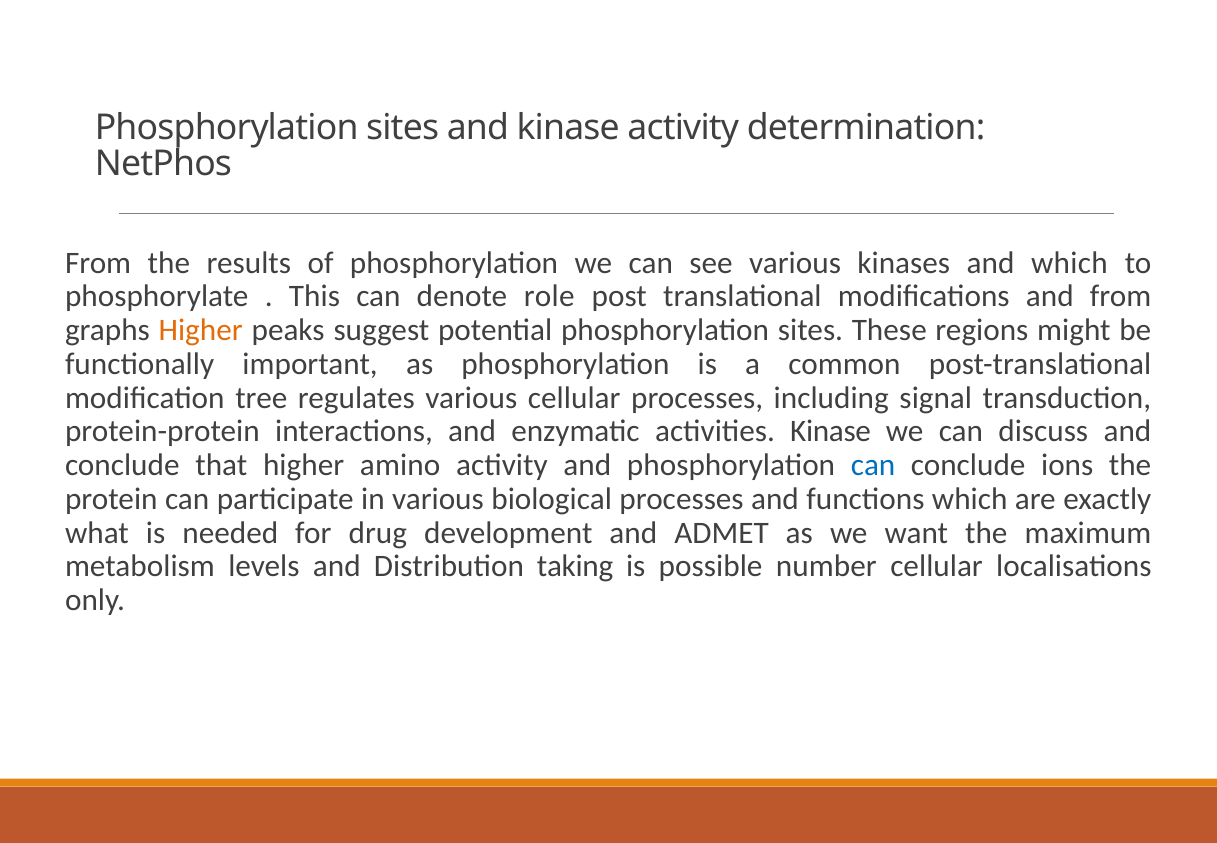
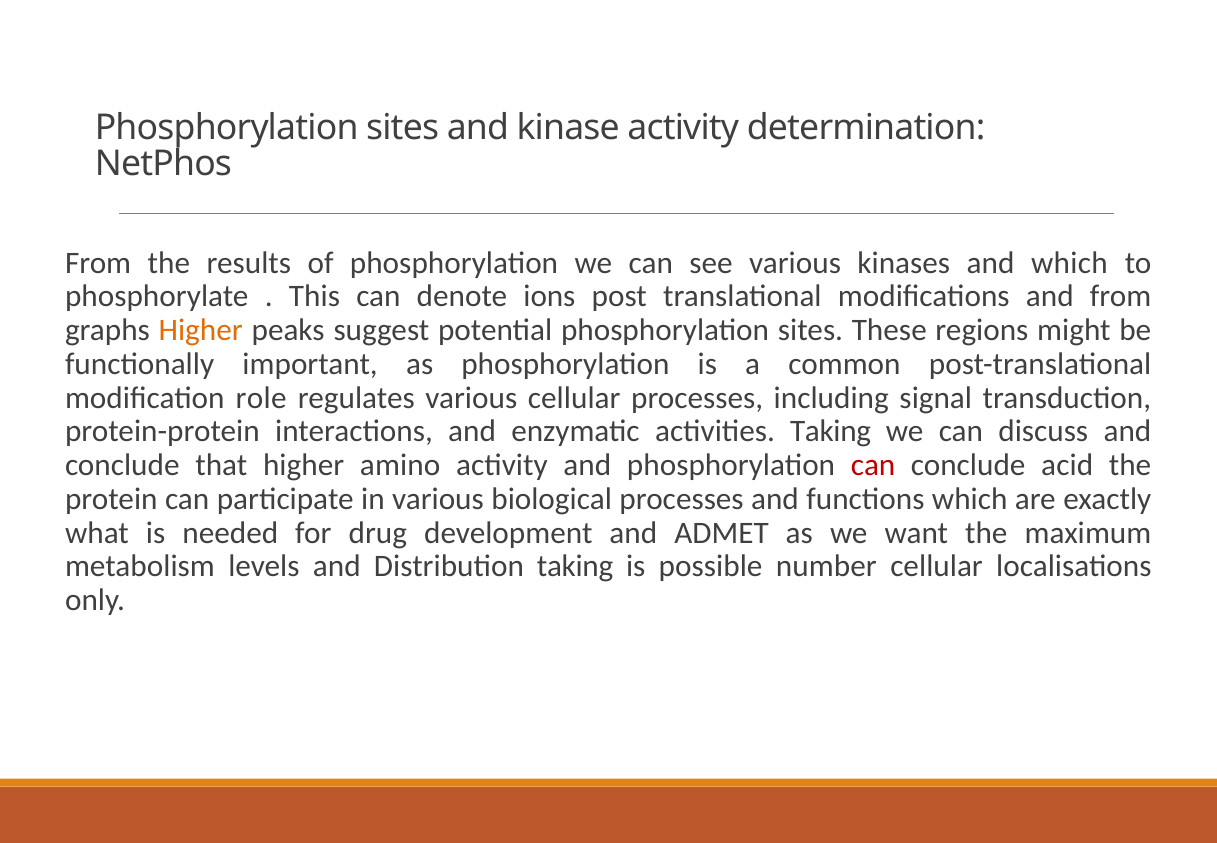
role: role -> ions (549, 296)
tree: tree -> role (261, 398)
activities Kinase: Kinase -> Taking (831, 431)
can colour: blue -> red (873, 465)
ions: ions -> acid (1067, 465)
